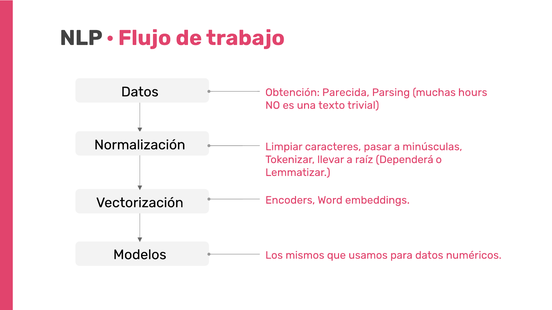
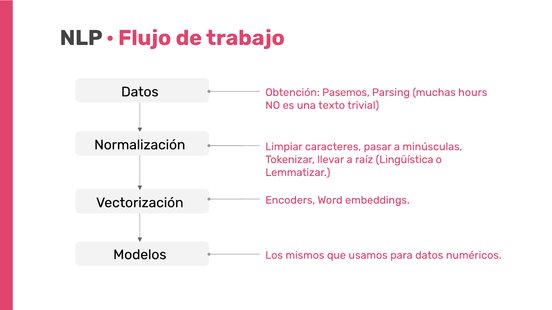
Parecida: Parecida -> Pasemos (346, 93)
Dependerá: Dependerá -> Lingüística (405, 160)
